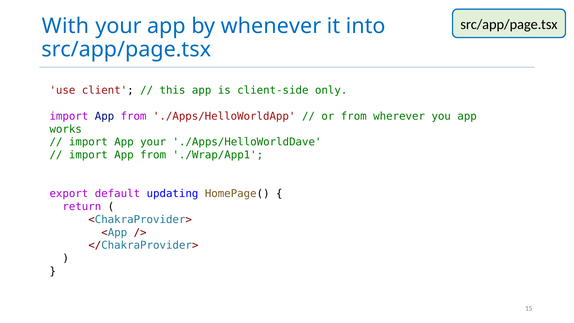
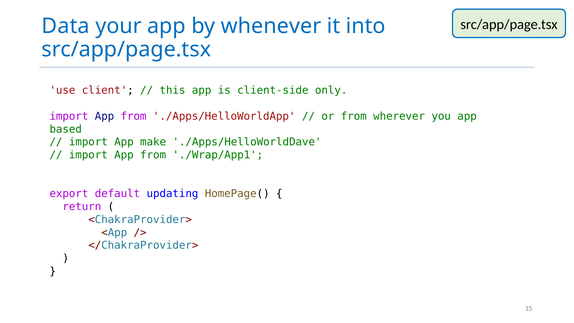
With: With -> Data (66, 26)
works: works -> based (66, 129)
App your: your -> make (153, 142)
